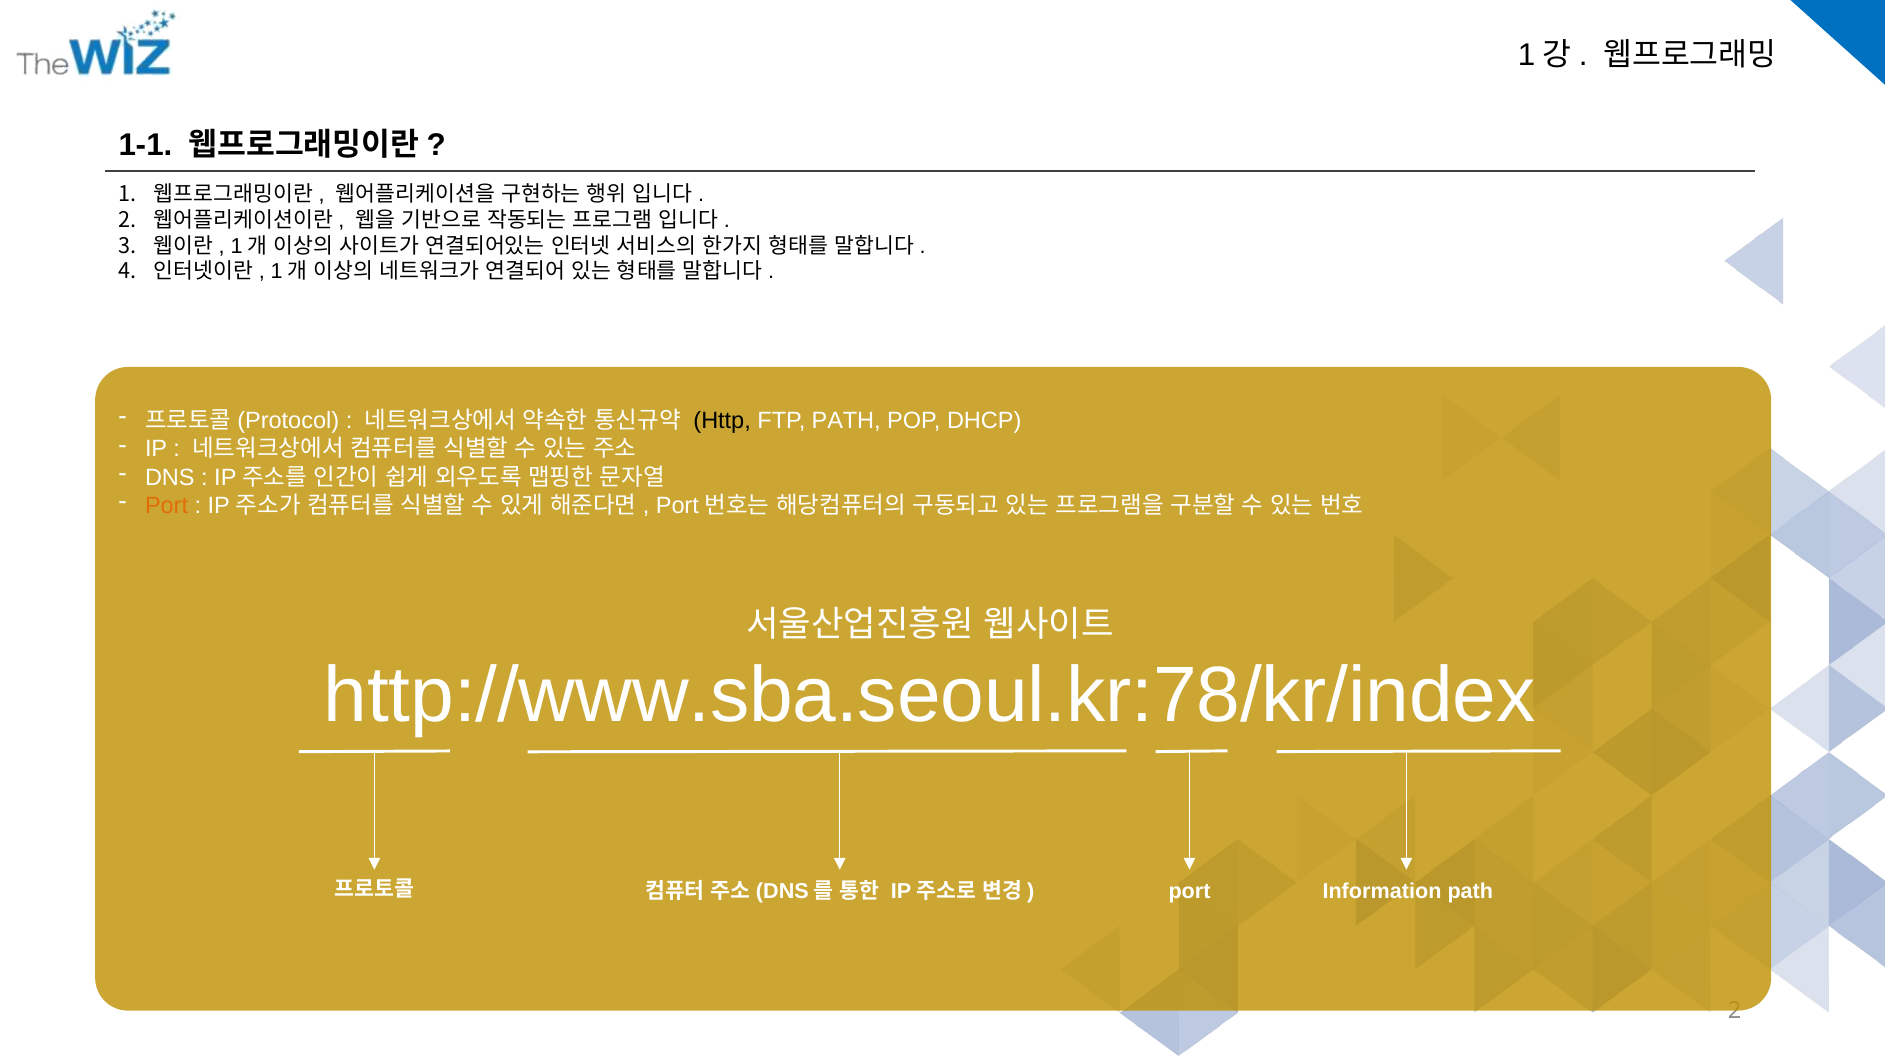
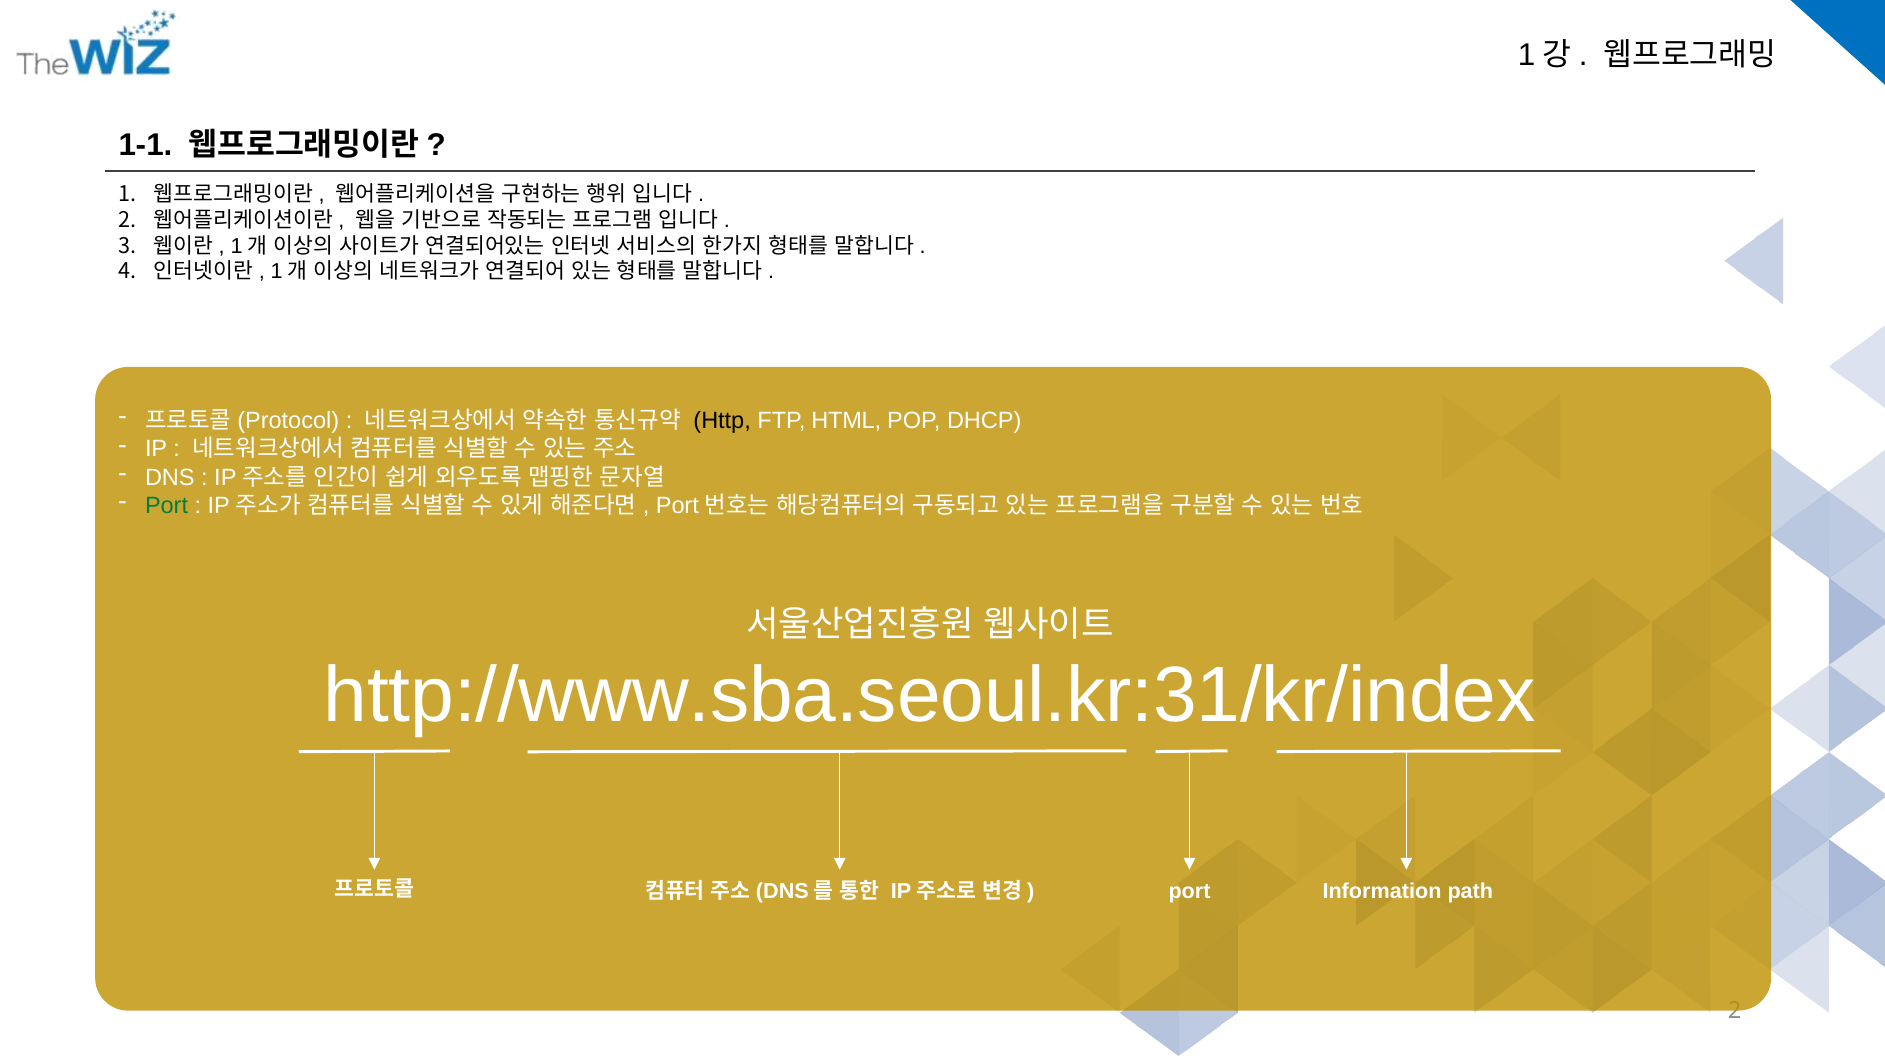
FTP PATH: PATH -> HTML (846, 421)
Port colour: orange -> green (167, 506)
http://www.sba.seoul.kr:78/kr/index: http://www.sba.seoul.kr:78/kr/index -> http://www.sba.seoul.kr:31/kr/index (930, 696)
